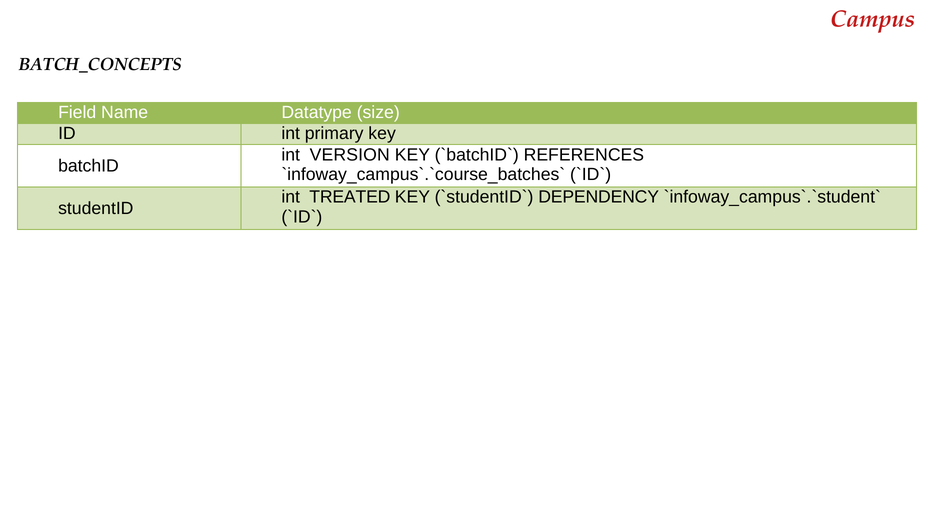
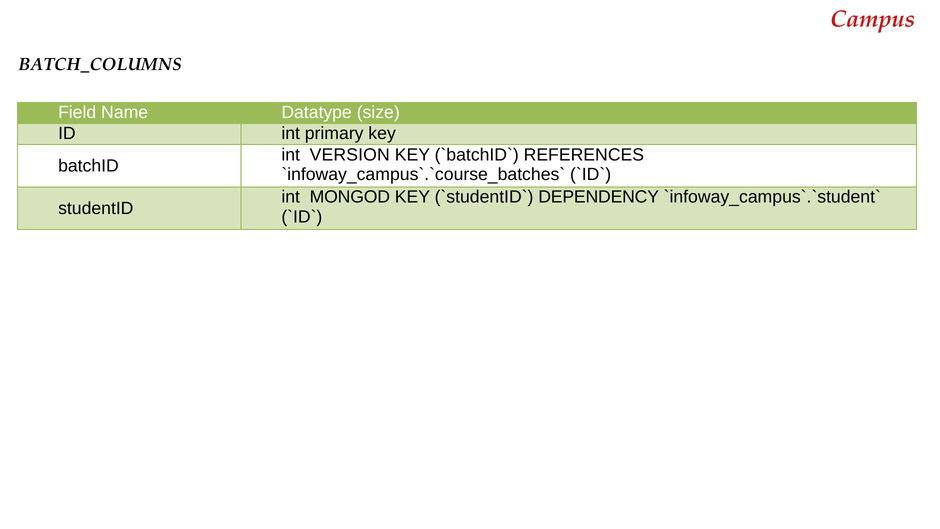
BATCH_CONCEPTS: BATCH_CONCEPTS -> BATCH_COLUMNS (100, 65)
TREATED: TREATED -> MONGOD (350, 197)
